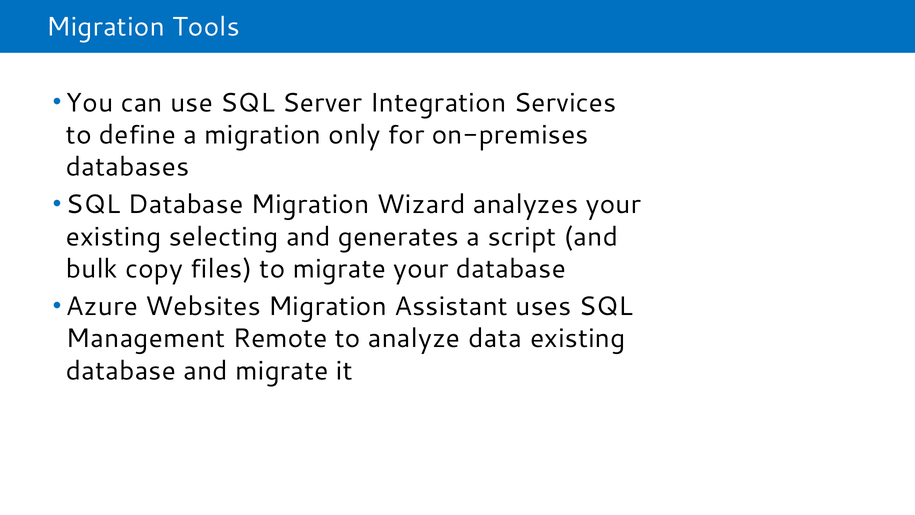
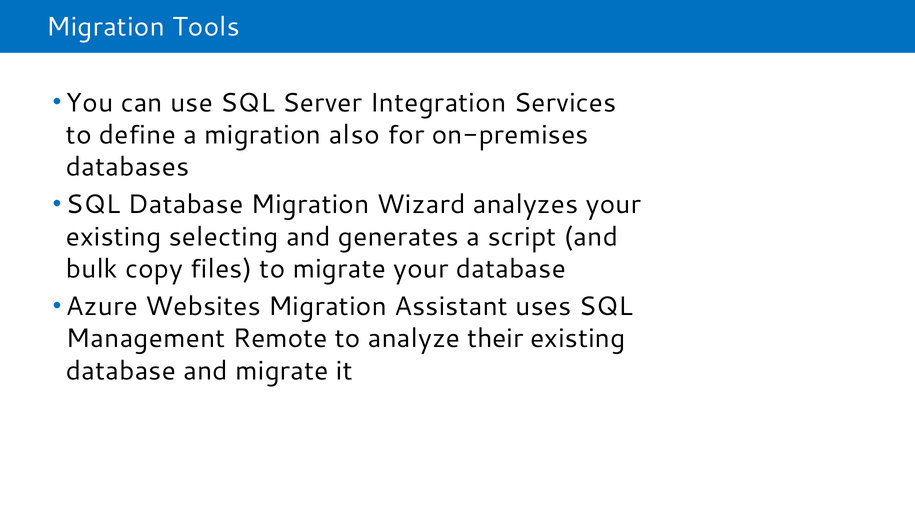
only: only -> also (354, 135)
data: data -> their (495, 338)
